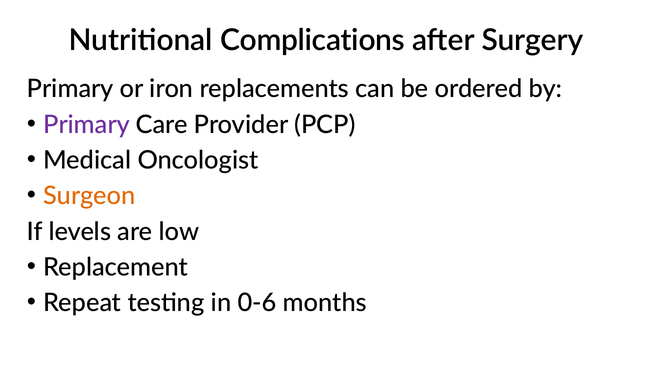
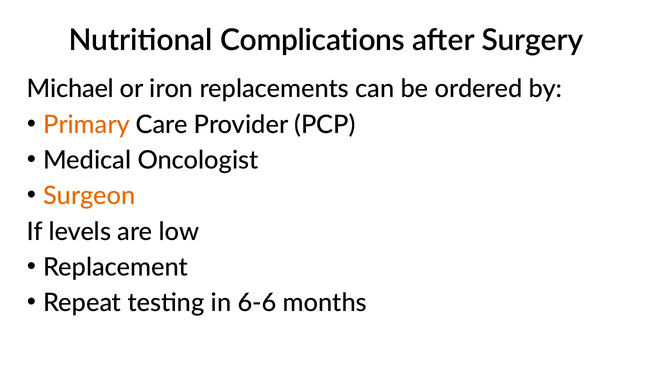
Primary: Primary -> Michael (70, 89)
Primary colour: purple -> orange (87, 125)
0-6: 0-6 -> 6-6 (257, 303)
